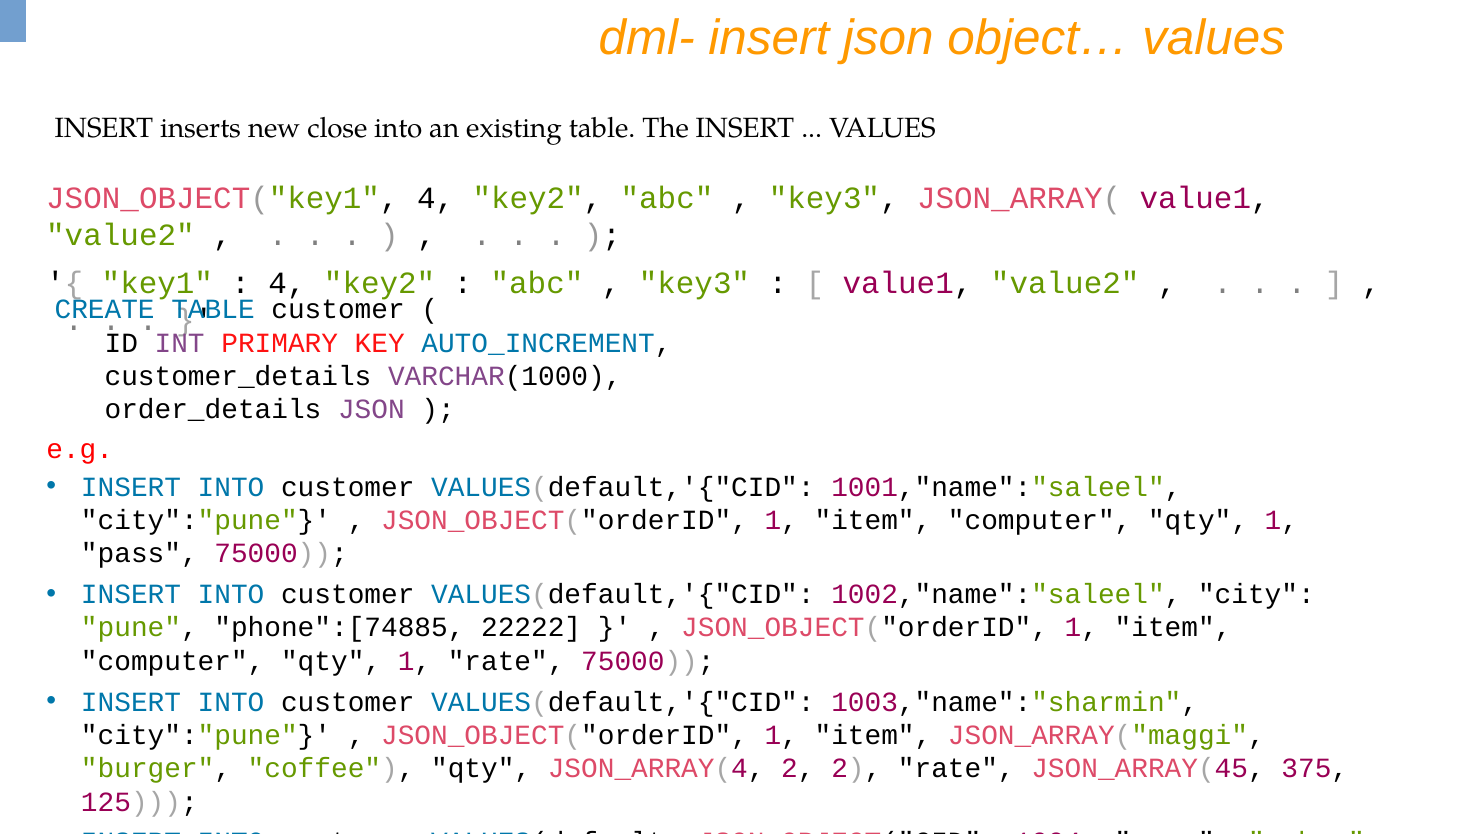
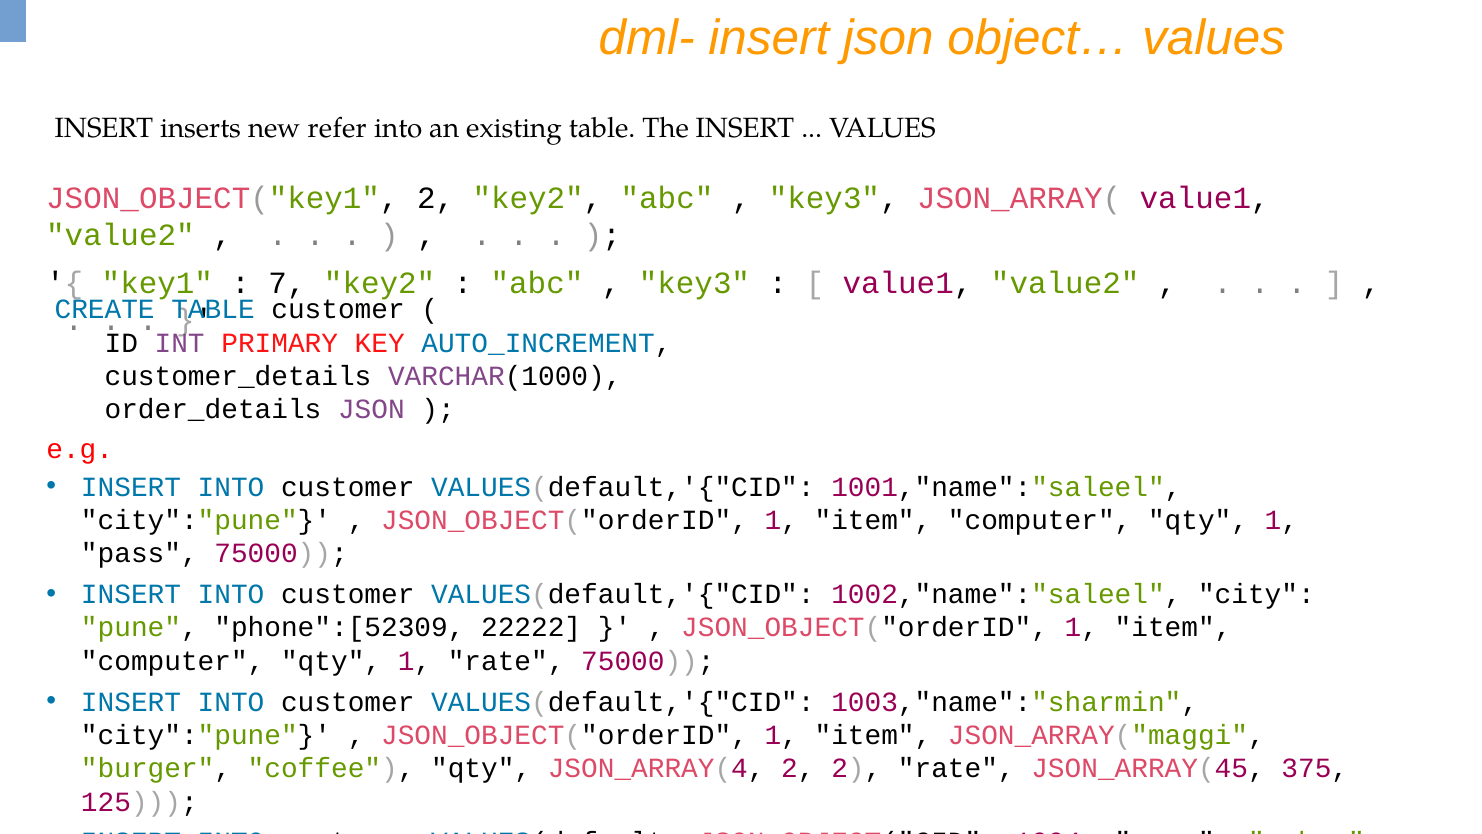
close: close -> refer (337, 128)
JSON_OBJECT("key1 4: 4 -> 2 (436, 198)
4: 4 -> 7 (287, 283)
phone":[74885: phone":[74885 -> phone":[52309 (339, 627)
